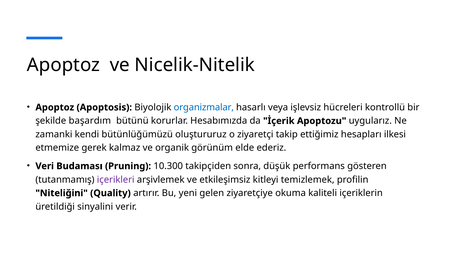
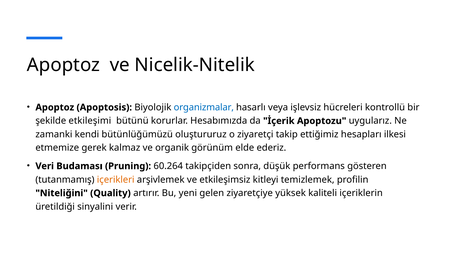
başardım: başardım -> etkileşimi (90, 121)
10.300: 10.300 -> 60.264 (168, 166)
içerikleri colour: purple -> orange (116, 180)
okuma: okuma -> yüksek (291, 193)
